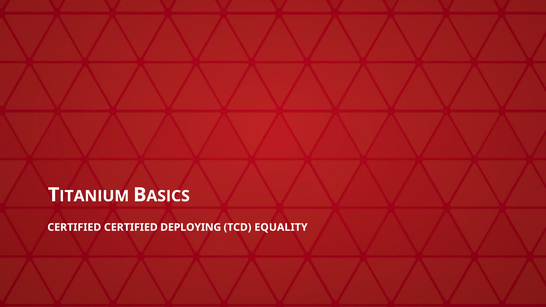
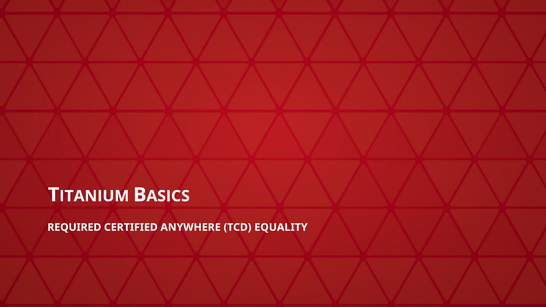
CERTIFIED: CERTIFIED -> REQUIRED (74, 227)
DEPLOYING: DEPLOYING -> ANYWHERE (191, 227)
